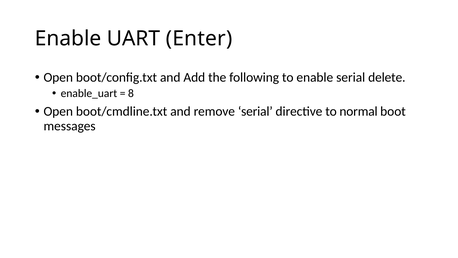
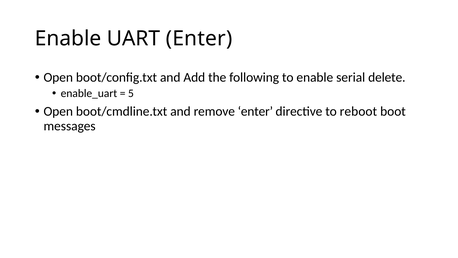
8: 8 -> 5 (131, 93)
remove serial: serial -> enter (255, 111)
normal: normal -> reboot (358, 111)
